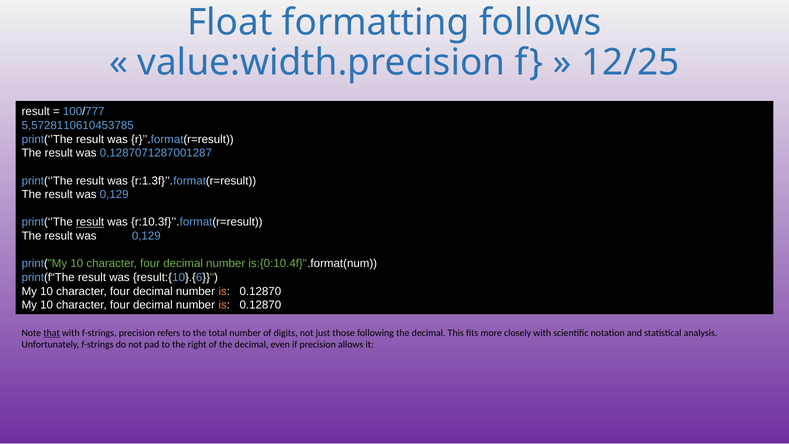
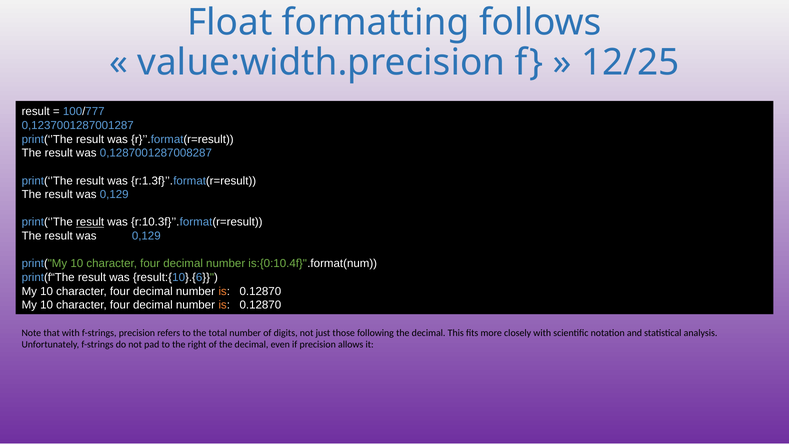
5,5728110610453785: 5,5728110610453785 -> 0,1237001287001287 (78, 125)
0,1287071287001287: 0,1287071287001287 -> 0,1287001287008287 (156, 153)
that underline: present -> none (52, 333)
